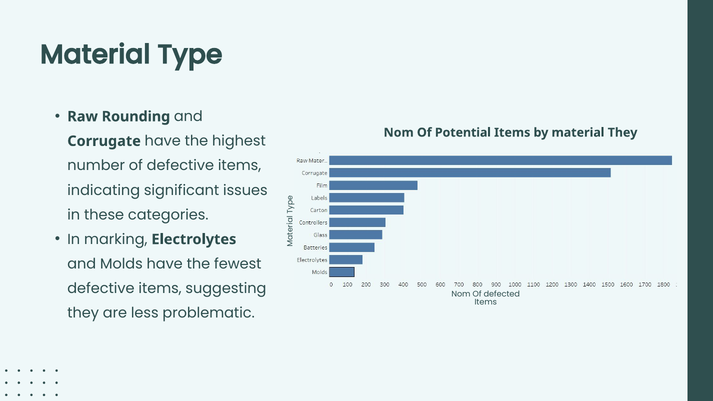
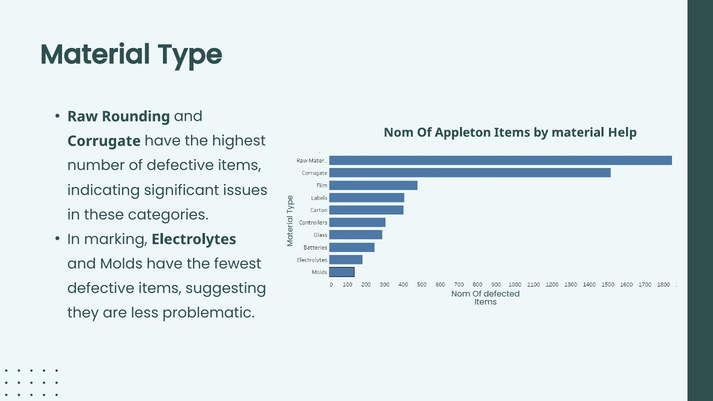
Potential: Potential -> Appleton (463, 133)
material They: They -> Help (622, 133)
